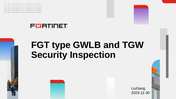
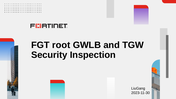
type: type -> root (61, 45)
